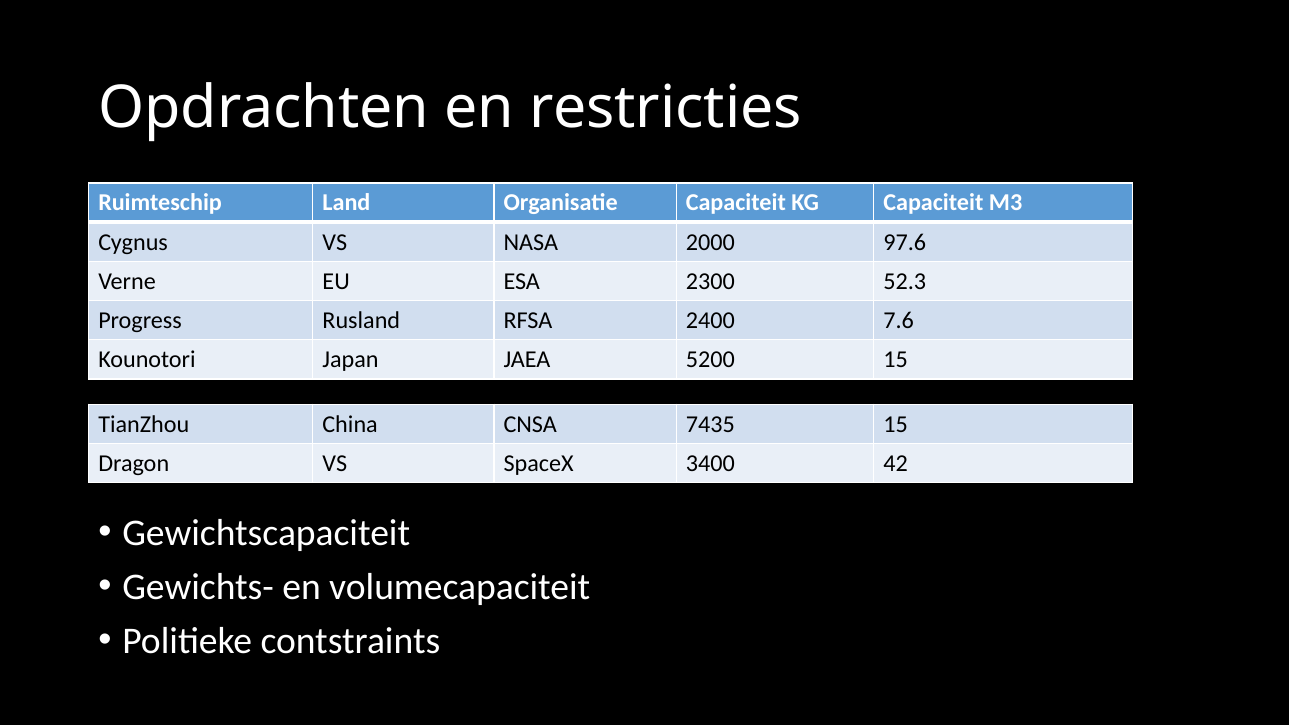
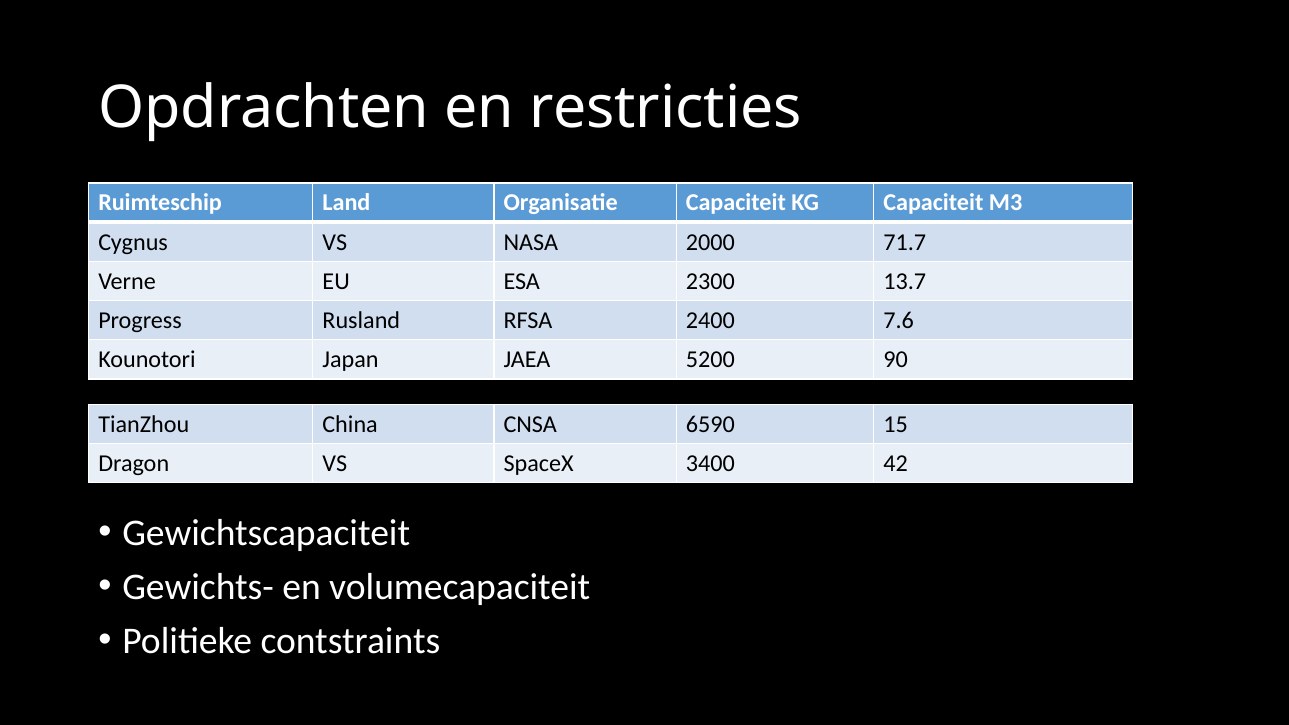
97.6: 97.6 -> 71.7 (905, 242)
52.3: 52.3 -> 13.7 (905, 281)
5200 15: 15 -> 90 (896, 360)
7435: 7435 -> 6590 (710, 424)
